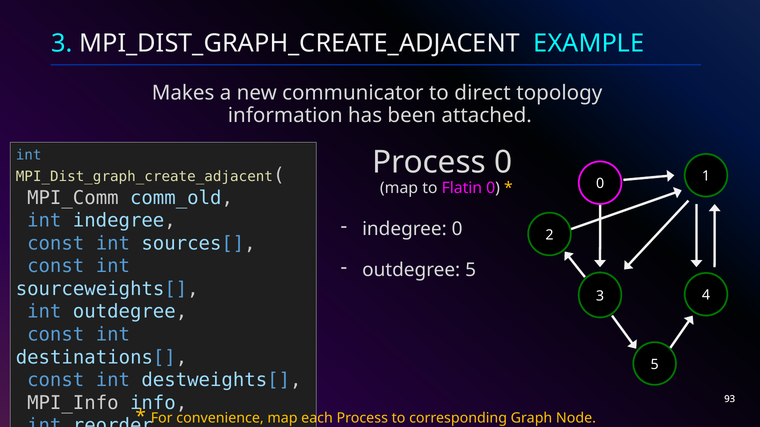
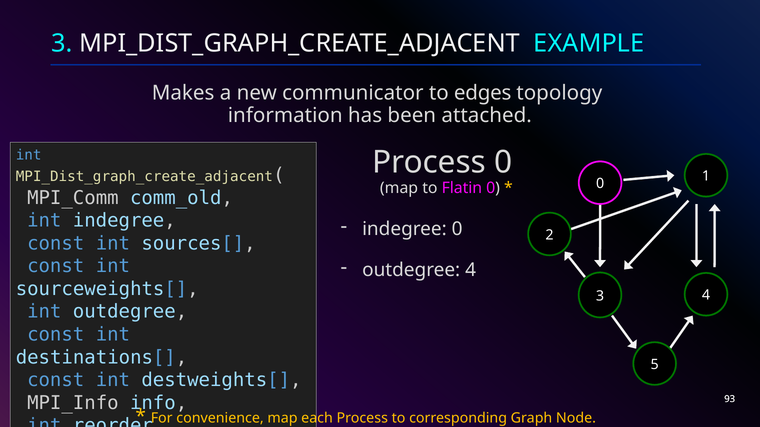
direct: direct -> edges (483, 93)
outdegree 5: 5 -> 4 (471, 270)
